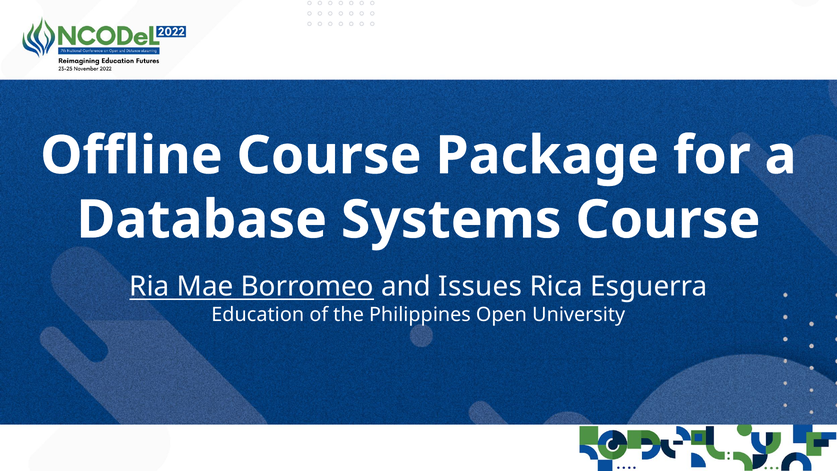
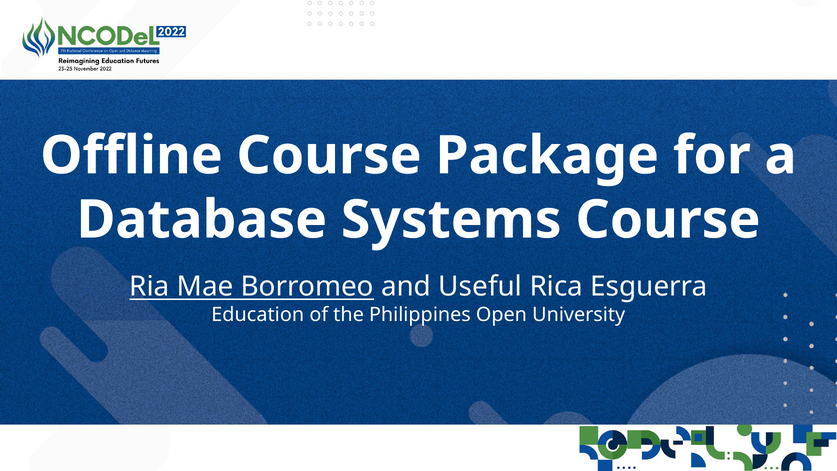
Issues: Issues -> Useful (480, 287)
